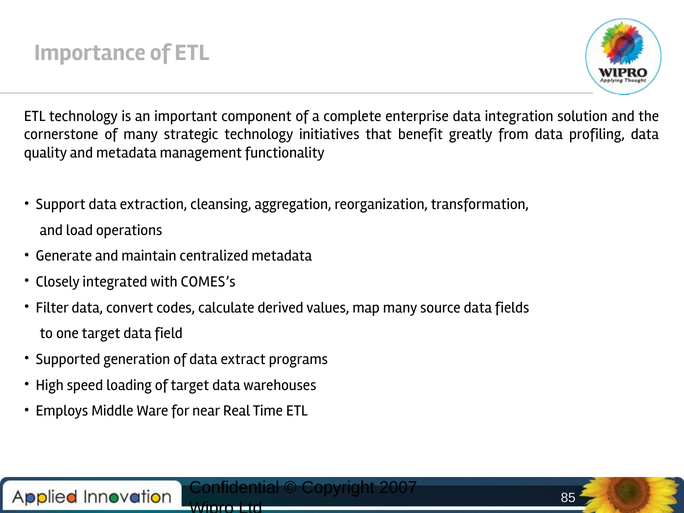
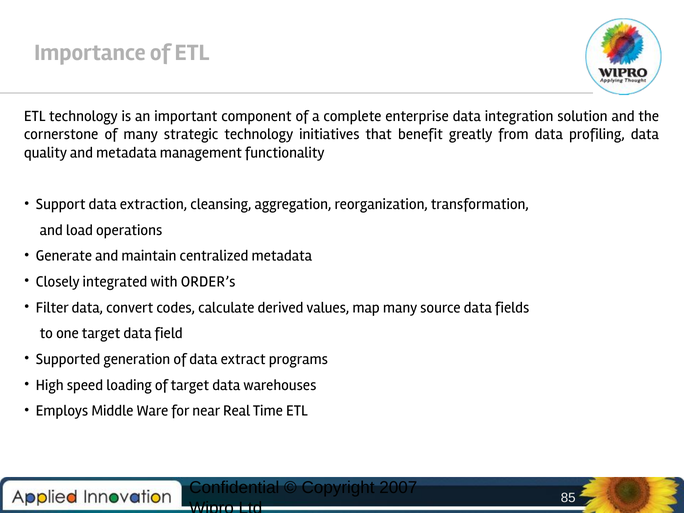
COMES’s: COMES’s -> ORDER’s (208, 282)
